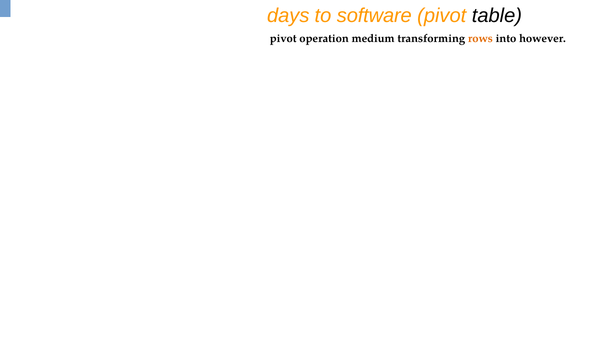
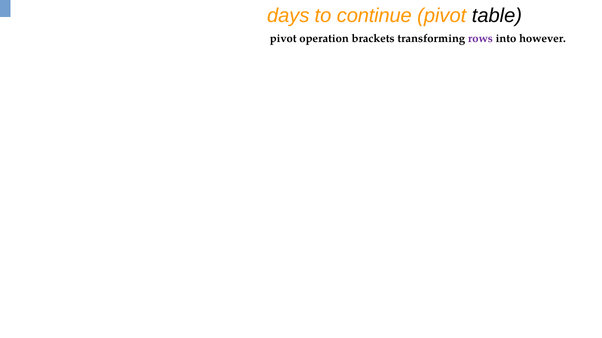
software: software -> continue (374, 16)
medium: medium -> brackets (373, 38)
rows colour: orange -> purple (480, 38)
